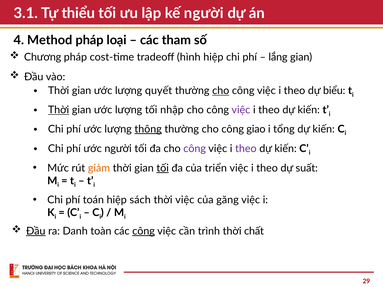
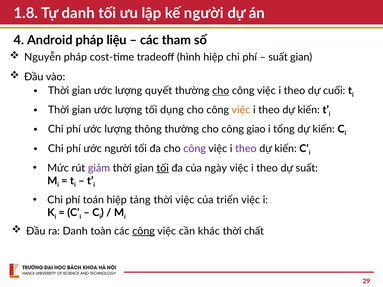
3.1: 3.1 -> 1.8 (26, 13)
Tự thiểu: thiểu -> danh (78, 13)
Method: Method -> Android (50, 40)
loại: loại -> liệu (117, 40)
Chương: Chương -> Nguyễn (43, 57)
lắng: lắng -> suất (278, 57)
biểu: biểu -> cuối (334, 91)
Thời underline: present -> none (59, 110)
nhập: nhập -> dụng (172, 110)
việc colour: purple -> orange (241, 110)
thông underline: present -> none (148, 129)
giảm colour: orange -> purple (99, 168)
triển: triển -> ngày (216, 168)
sách: sách -> tảng (140, 200)
găng: găng -> triển (227, 200)
Đầu underline: present -> none (36, 231)
trình: trình -> khác (209, 231)
